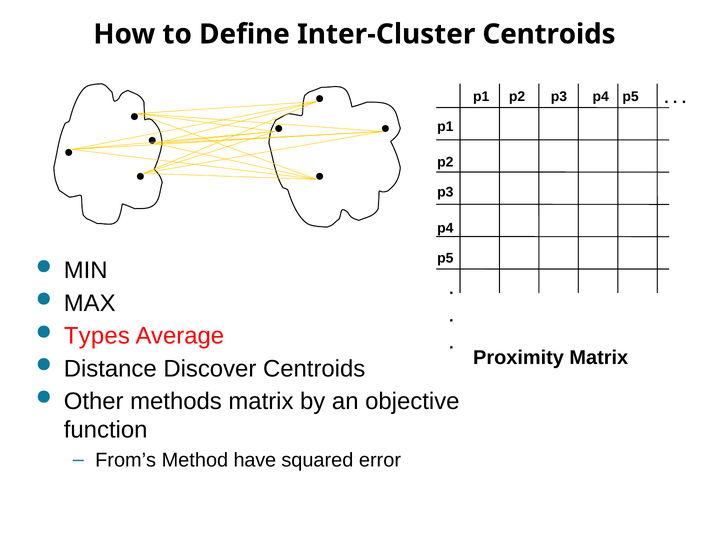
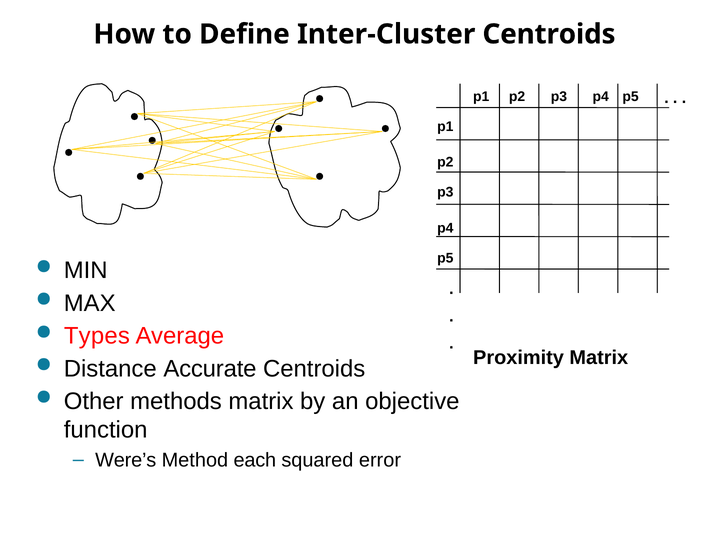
Discover: Discover -> Accurate (210, 368)
From’s: From’s -> Were’s (126, 460)
have: have -> each (255, 460)
